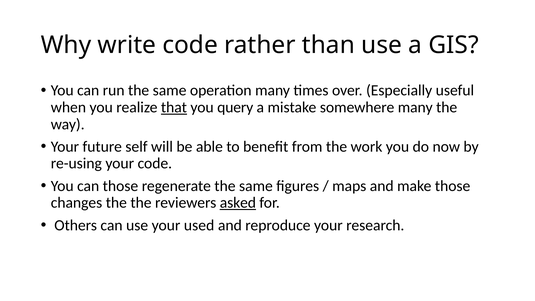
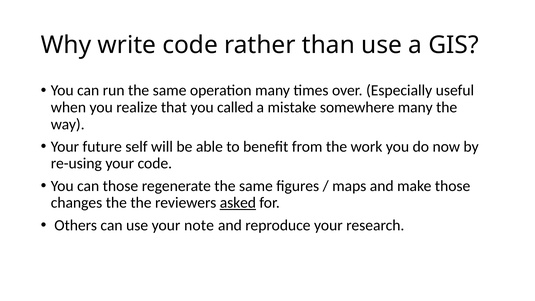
that underline: present -> none (174, 107)
query: query -> called (235, 107)
used: used -> note (199, 225)
